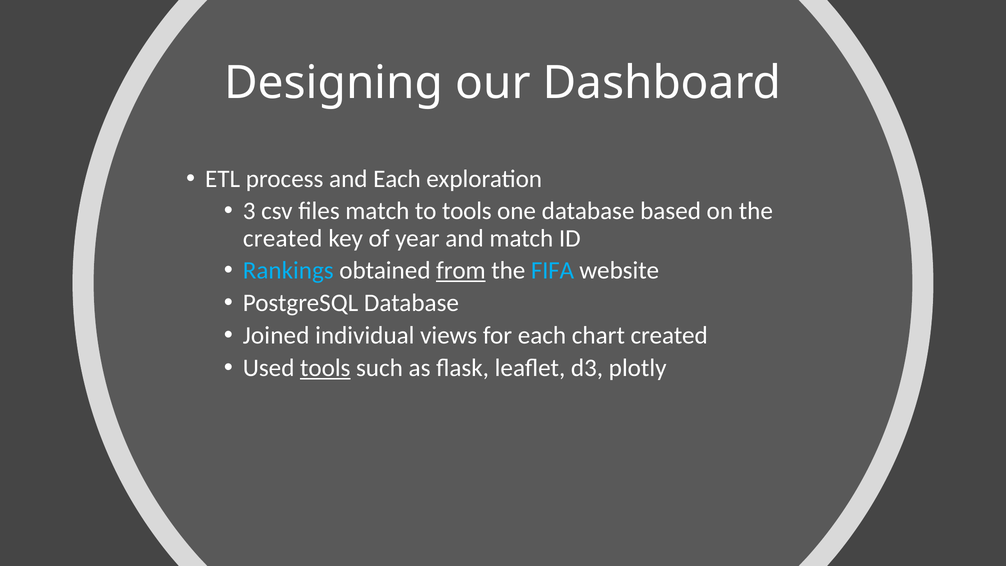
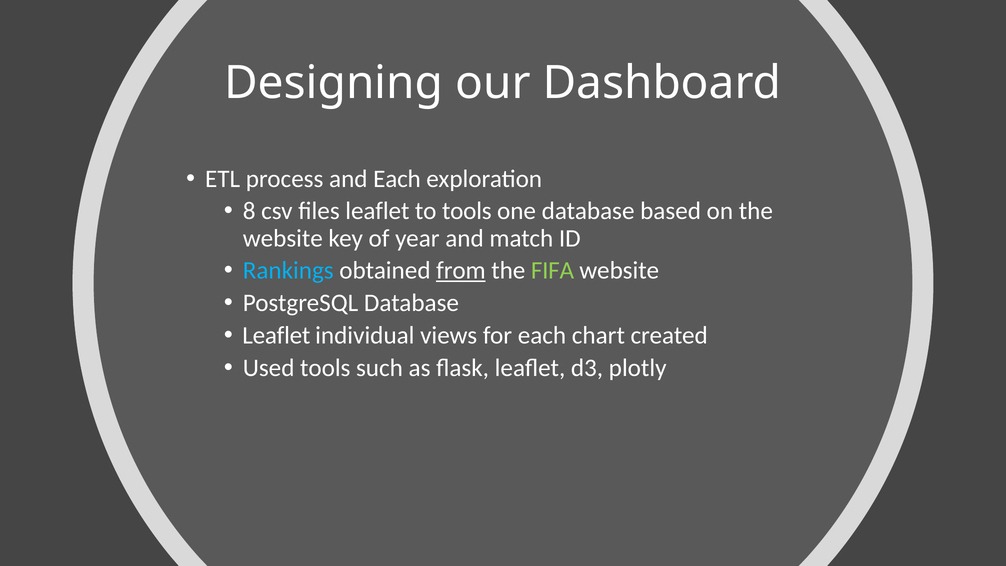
3: 3 -> 8 (249, 211)
files match: match -> leaflet (377, 211)
created: created -> website (283, 238)
FIFA colour: light blue -> light green (552, 271)
Joined: Joined -> Leaflet (276, 335)
tools underline: present -> none (325, 368)
